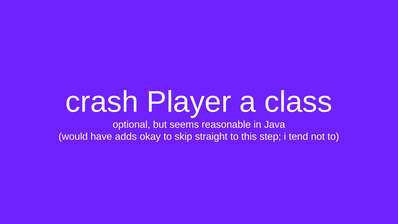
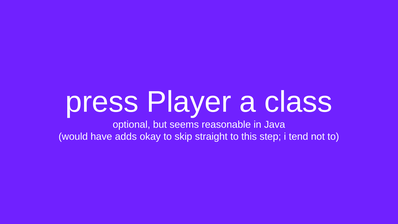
crash: crash -> press (102, 102)
